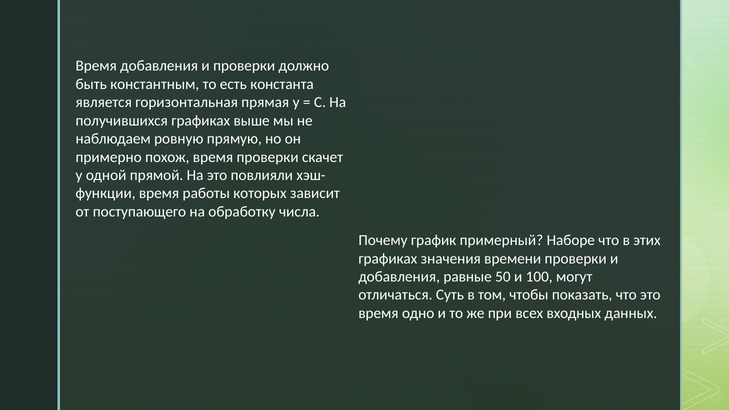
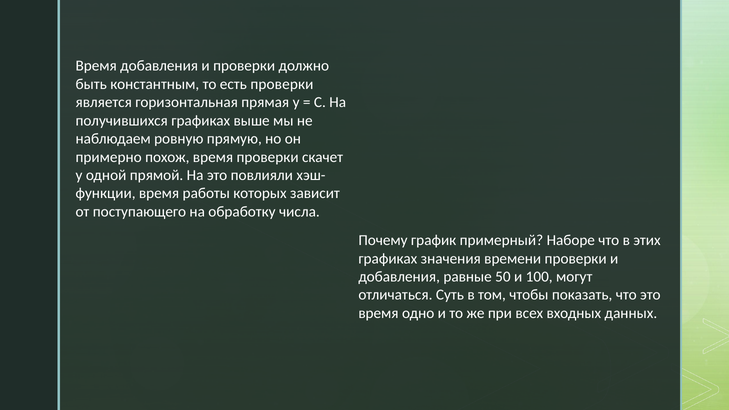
есть константа: константа -> проверки (282, 84)
